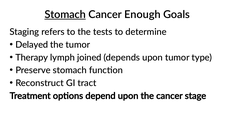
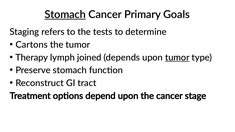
Enough: Enough -> Primary (143, 15)
Delayed: Delayed -> Cartons (32, 45)
tumor underline: none -> present (177, 58)
